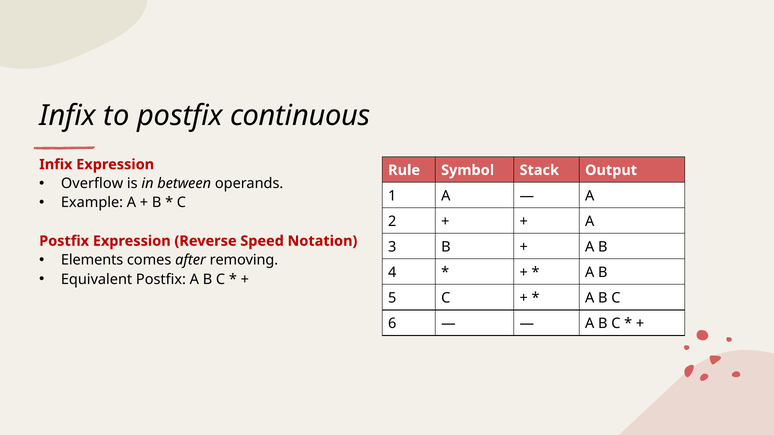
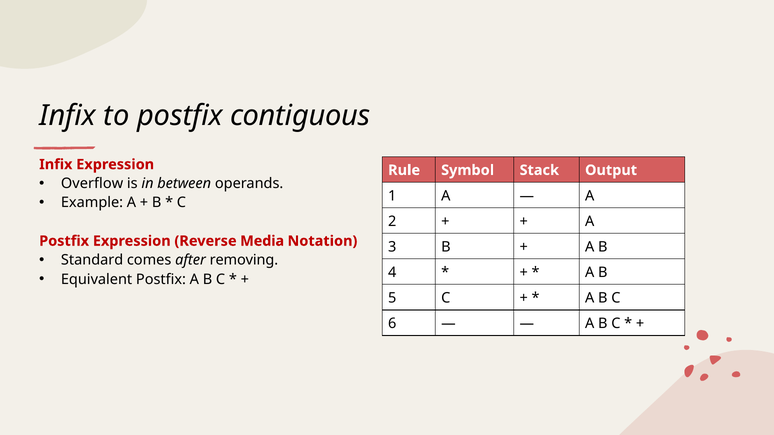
continuous: continuous -> contiguous (300, 116)
Speed: Speed -> Media (262, 241)
Elements: Elements -> Standard (92, 260)
